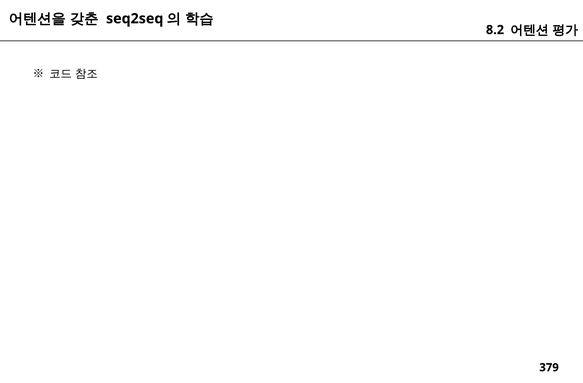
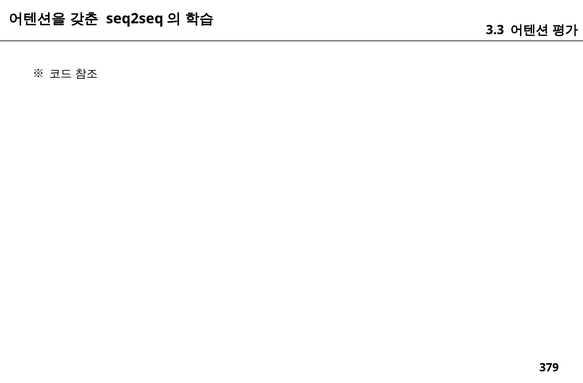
8.2: 8.2 -> 3.3 (495, 30)
